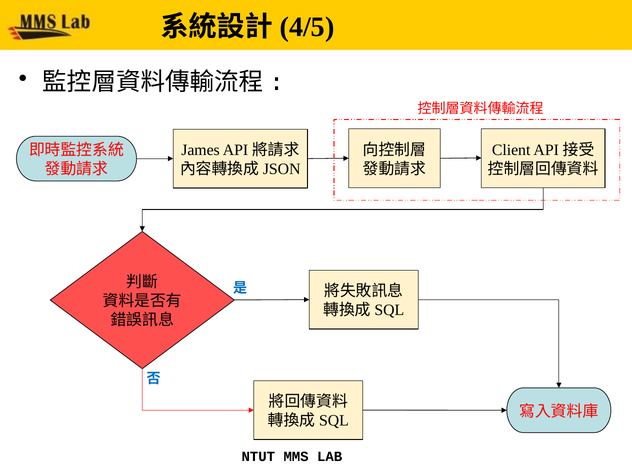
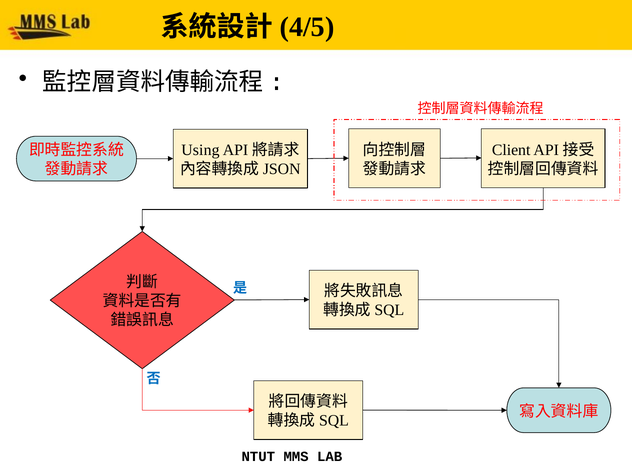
James: James -> Using (200, 150)
